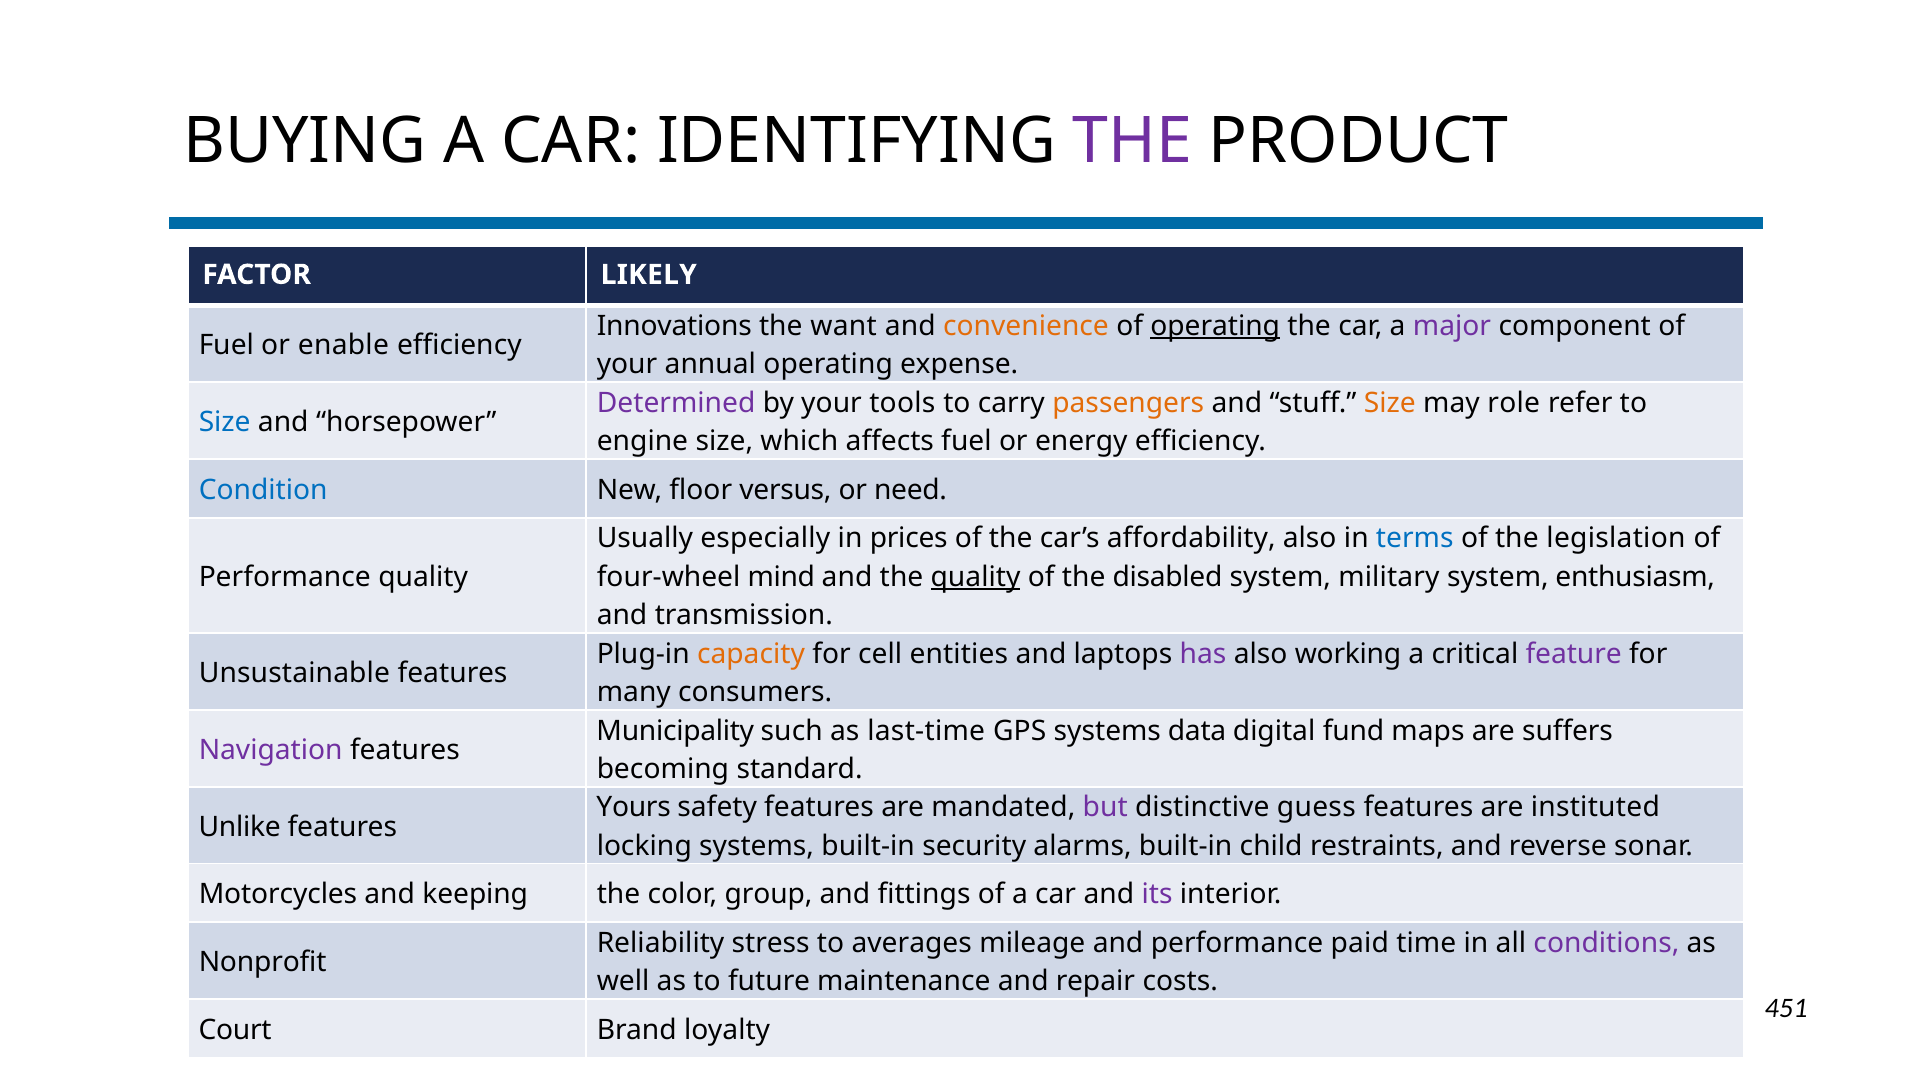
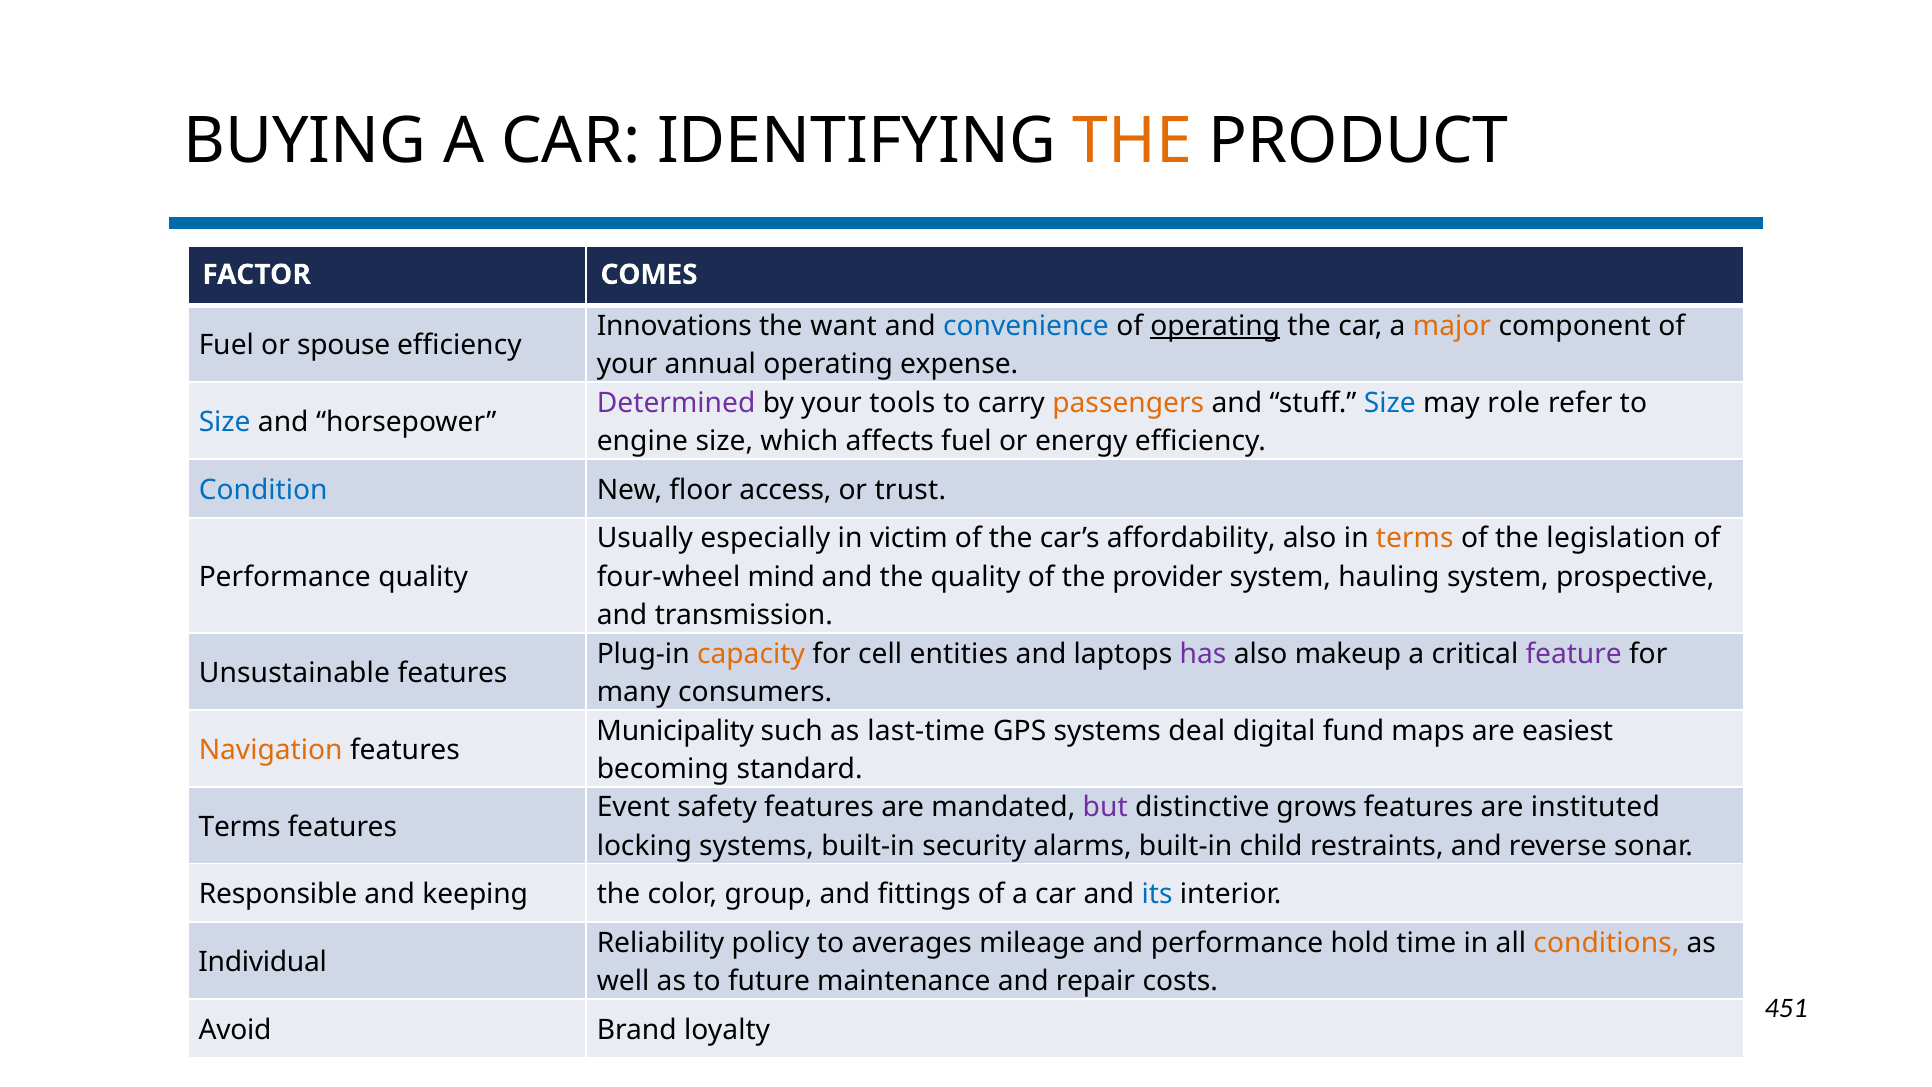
THE colour: purple -> orange (1132, 141)
LIKELY: LIKELY -> COMES (649, 275)
convenience colour: orange -> blue (1026, 326)
major colour: purple -> orange (1452, 326)
enable: enable -> spouse (344, 345)
Size colour: orange -> blue (1390, 403)
versus: versus -> access (785, 490)
need: need -> trust (910, 490)
prices: prices -> victim (909, 538)
terms colour: blue -> orange (1415, 538)
quality underline: present -> none (976, 577)
disabled: disabled -> provider (1168, 577)
military: military -> hauling (1389, 577)
enthusiasm: enthusiasm -> prospective (1635, 577)
working: working -> makeup (1348, 654)
data: data -> deal (1197, 731)
suffers: suffers -> easiest (1568, 731)
Navigation colour: purple -> orange (271, 750)
Yours: Yours -> Event (633, 807)
guess: guess -> grows (1317, 807)
Unlike: Unlike -> Terms (240, 827)
Motorcycles: Motorcycles -> Responsible (278, 894)
its colour: purple -> blue (1157, 894)
stress: stress -> policy (771, 943)
paid: paid -> hold (1360, 943)
conditions colour: purple -> orange (1606, 943)
Nonprofit: Nonprofit -> Individual (263, 962)
Court: Court -> Avoid (235, 1030)
